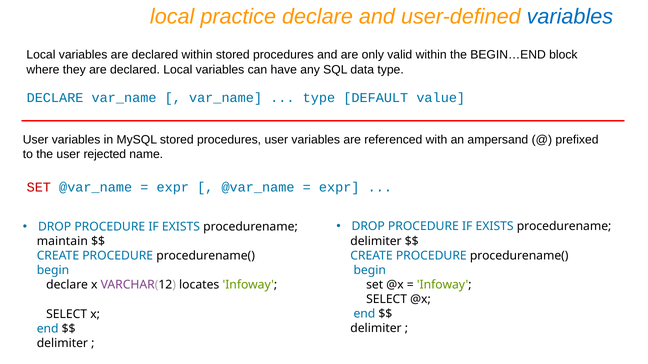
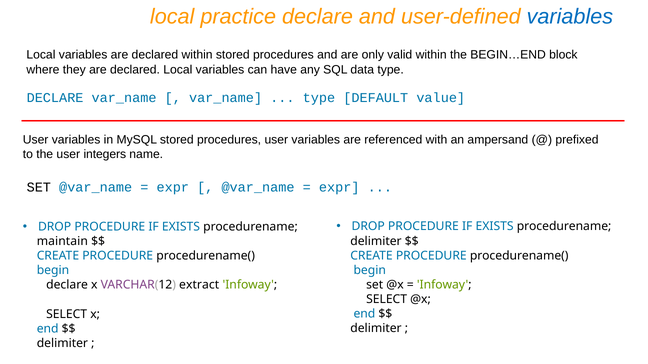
rejected: rejected -> integers (105, 155)
SET colour: red -> black (39, 188)
locates: locates -> extract (199, 285)
